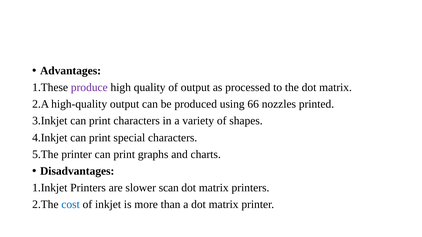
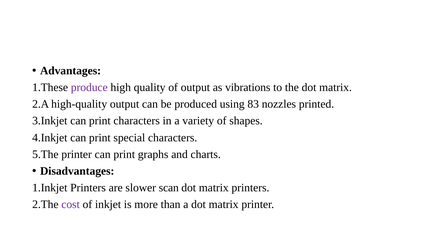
processed: processed -> vibrations (248, 88)
66: 66 -> 83 (253, 104)
cost colour: blue -> purple (71, 205)
